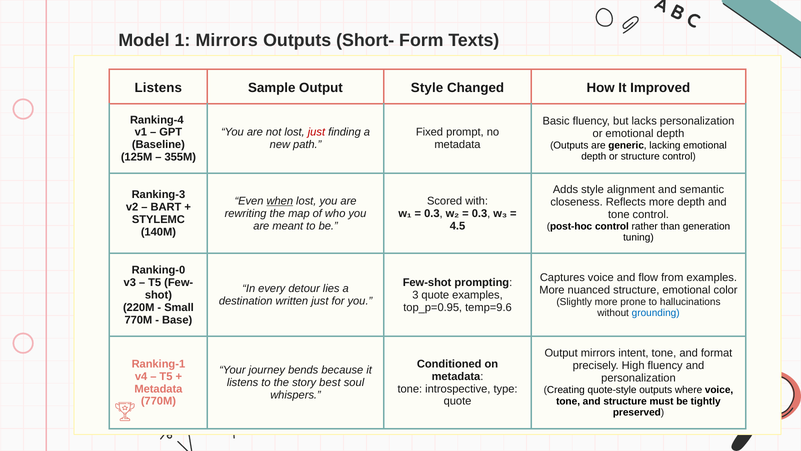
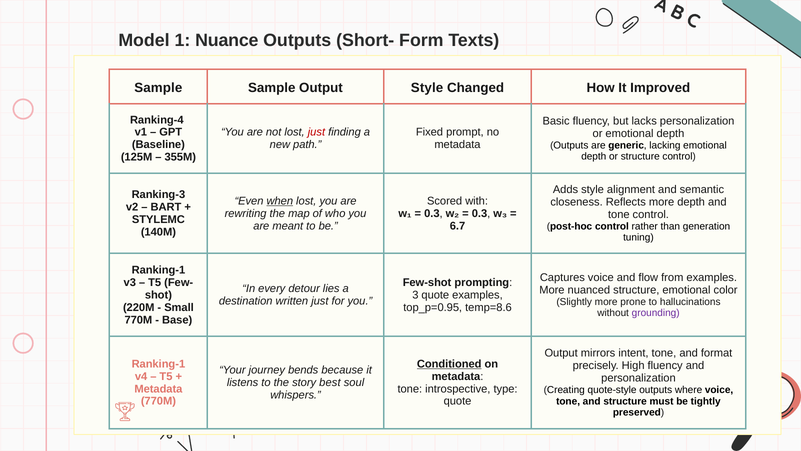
1 Mirrors: Mirrors -> Nuance (227, 40)
Listens: Listens -> Sample (158, 88)
4.5: 4.5 -> 6.7 (458, 226)
Ranking-0: Ranking-0 -> Ranking-1 (158, 270)
temp=9.6: temp=9.6 -> temp=8.6 (488, 307)
grounding colour: blue -> purple (656, 313)
Conditioned underline: none -> present (449, 364)
